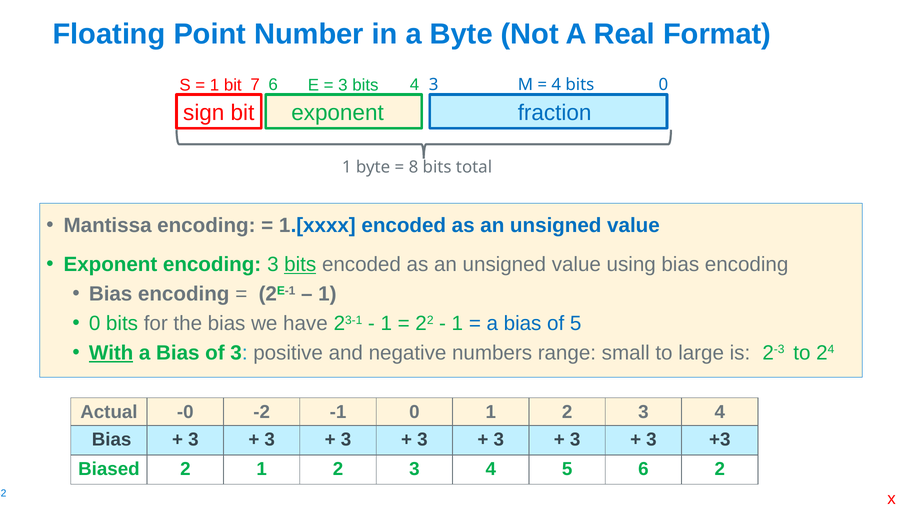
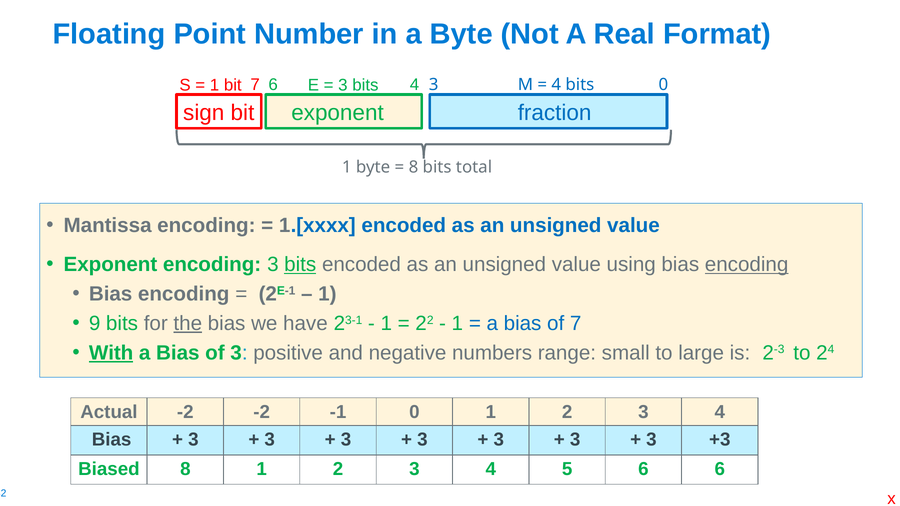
encoding underline: none -> present (747, 265)
0: 0 -> 9 (95, 324)
the underline: none -> present (188, 324)
of 5: 5 -> 7 (576, 324)
Actual -0: -0 -> -2 (185, 412)
Biased 2: 2 -> 8 (185, 469)
6 2: 2 -> 6 (720, 469)
